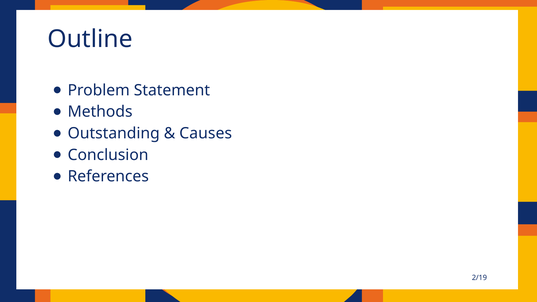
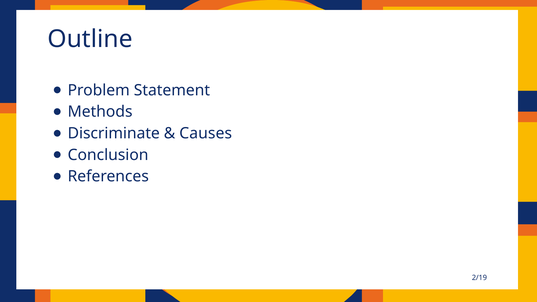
Outstanding: Outstanding -> Discriminate (114, 133)
